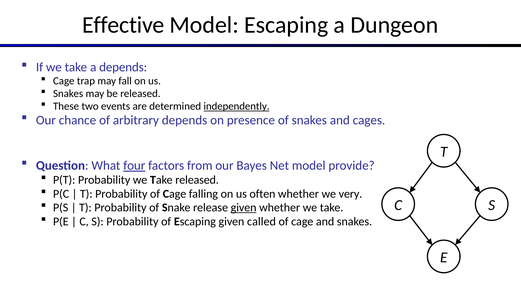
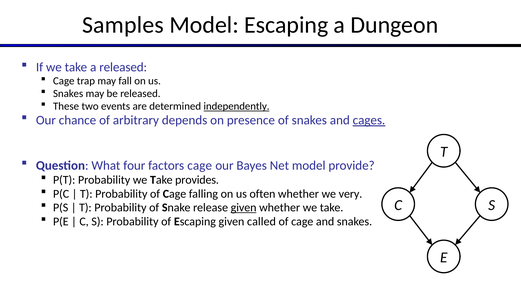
Effective: Effective -> Samples (123, 25)
a depends: depends -> released (123, 67)
cages underline: none -> present (369, 120)
four underline: present -> none (134, 166)
factors from: from -> cage (200, 166)
Take released: released -> provides (197, 180)
